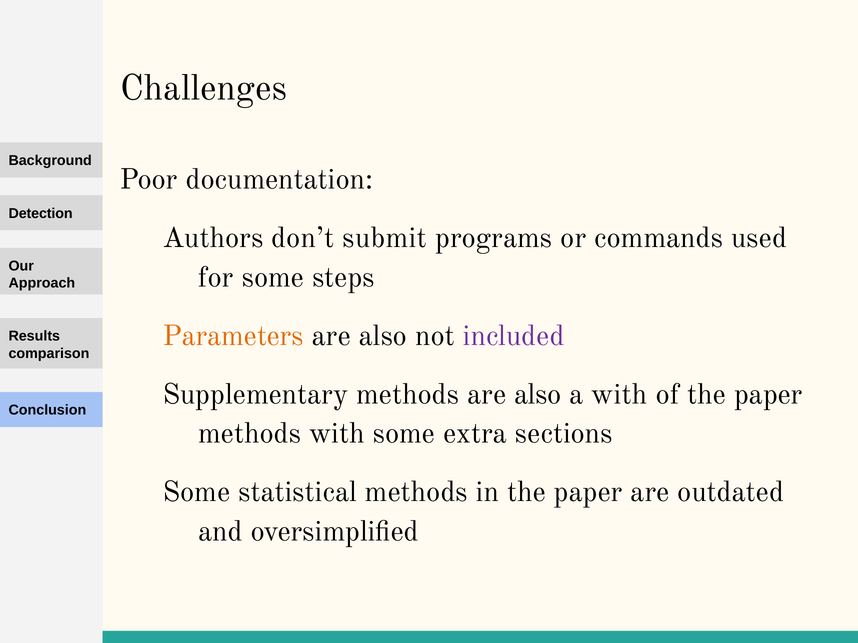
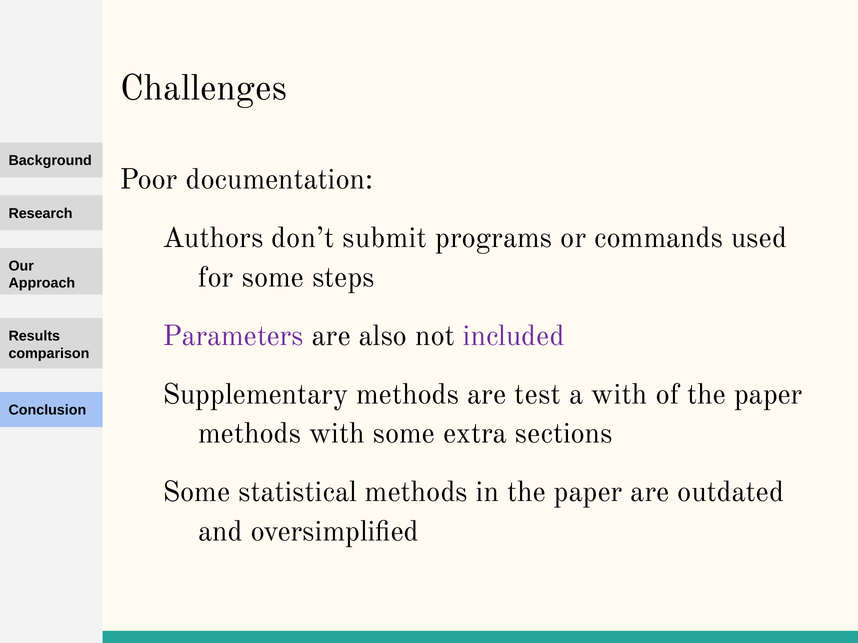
Detection: Detection -> Research (41, 214)
Parameters colour: orange -> purple (233, 336)
methods are also: also -> test (538, 394)
